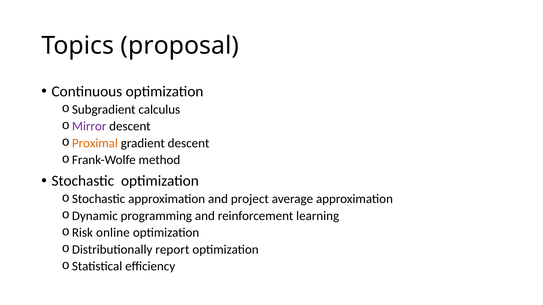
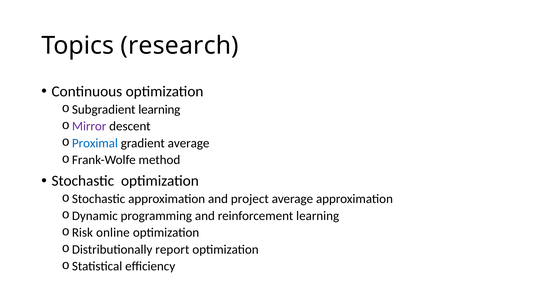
proposal: proposal -> research (180, 46)
Subgradient calculus: calculus -> learning (159, 110)
Proximal colour: orange -> blue (95, 143)
gradient descent: descent -> average (189, 143)
